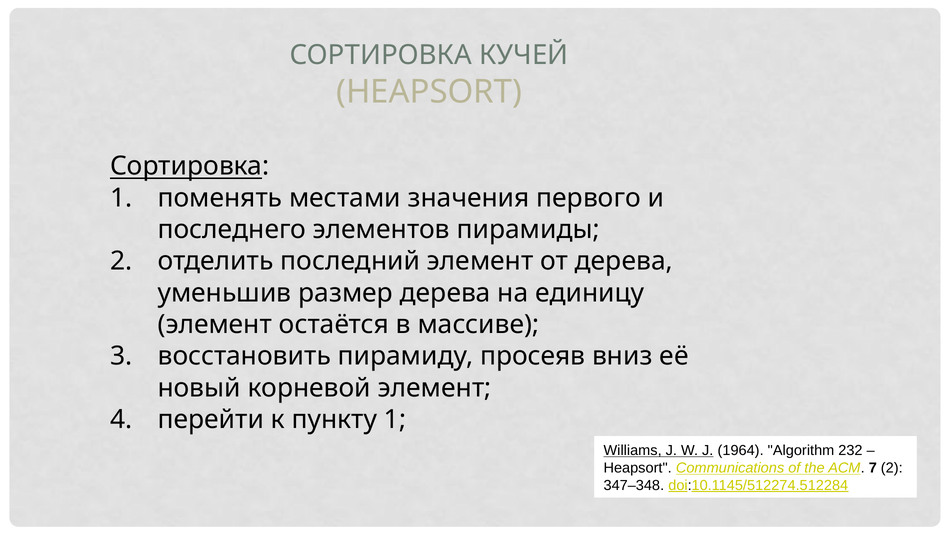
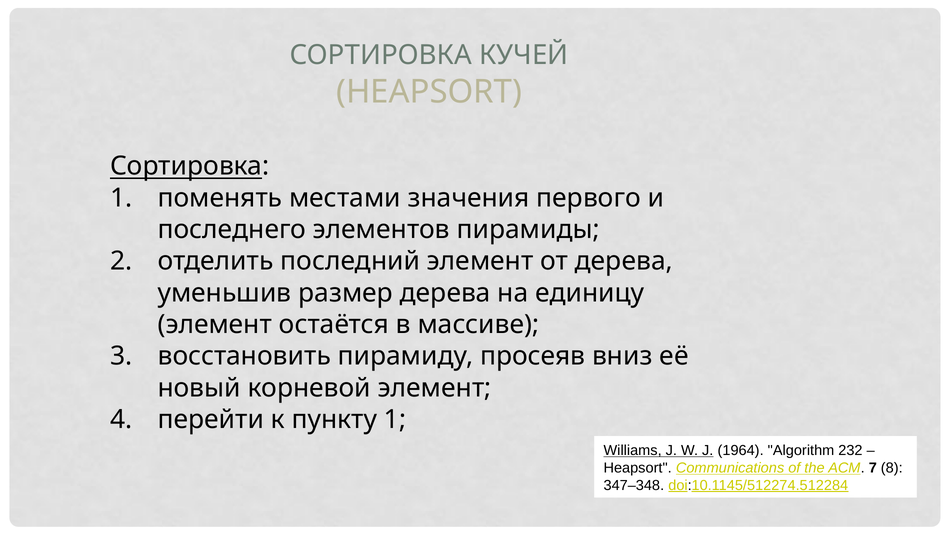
7 2: 2 -> 8 (892, 468)
